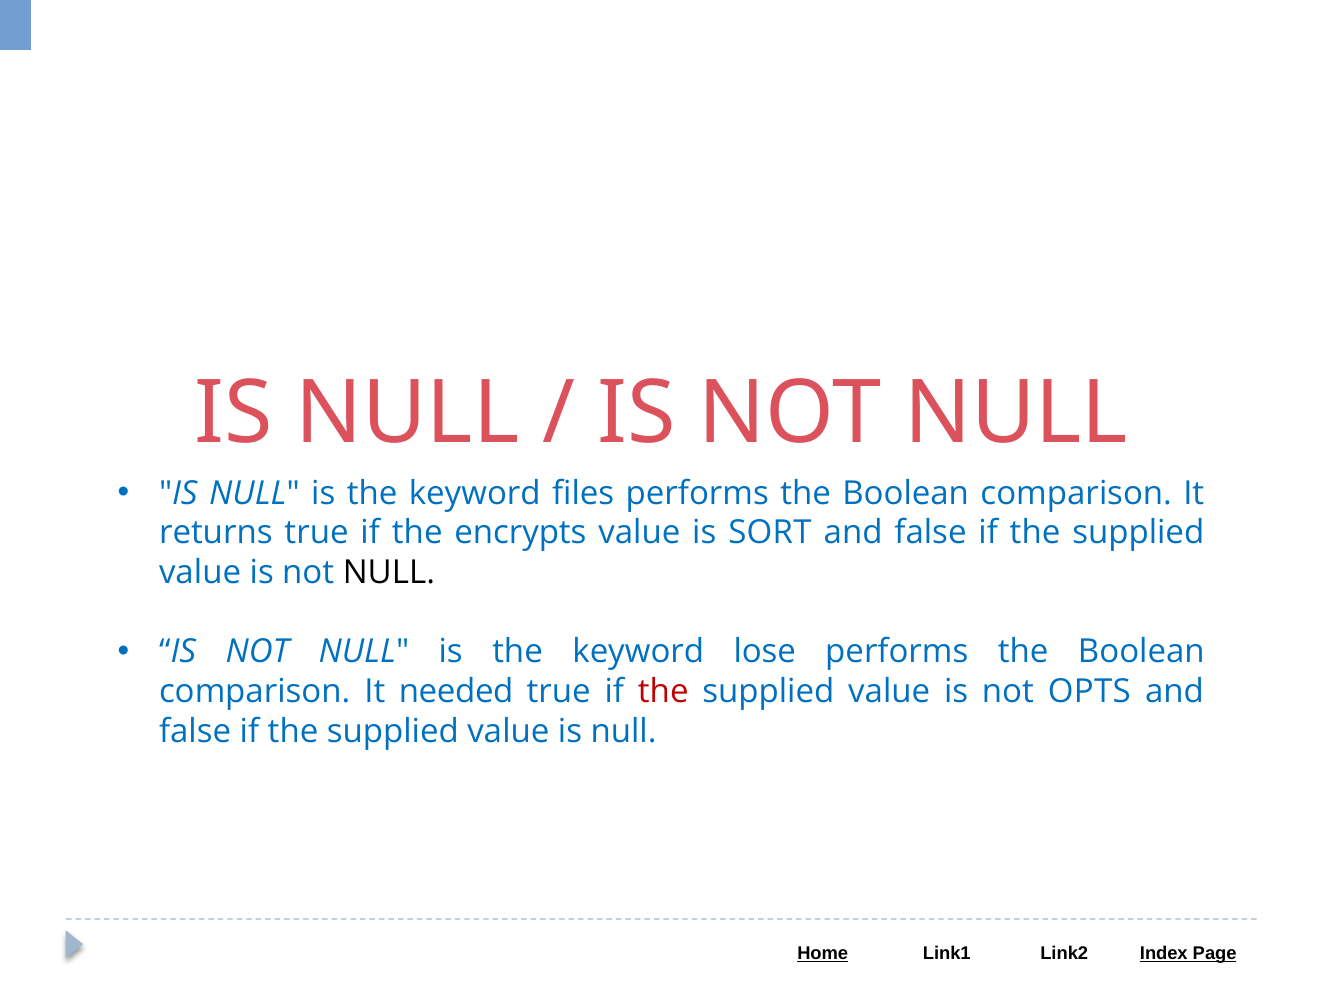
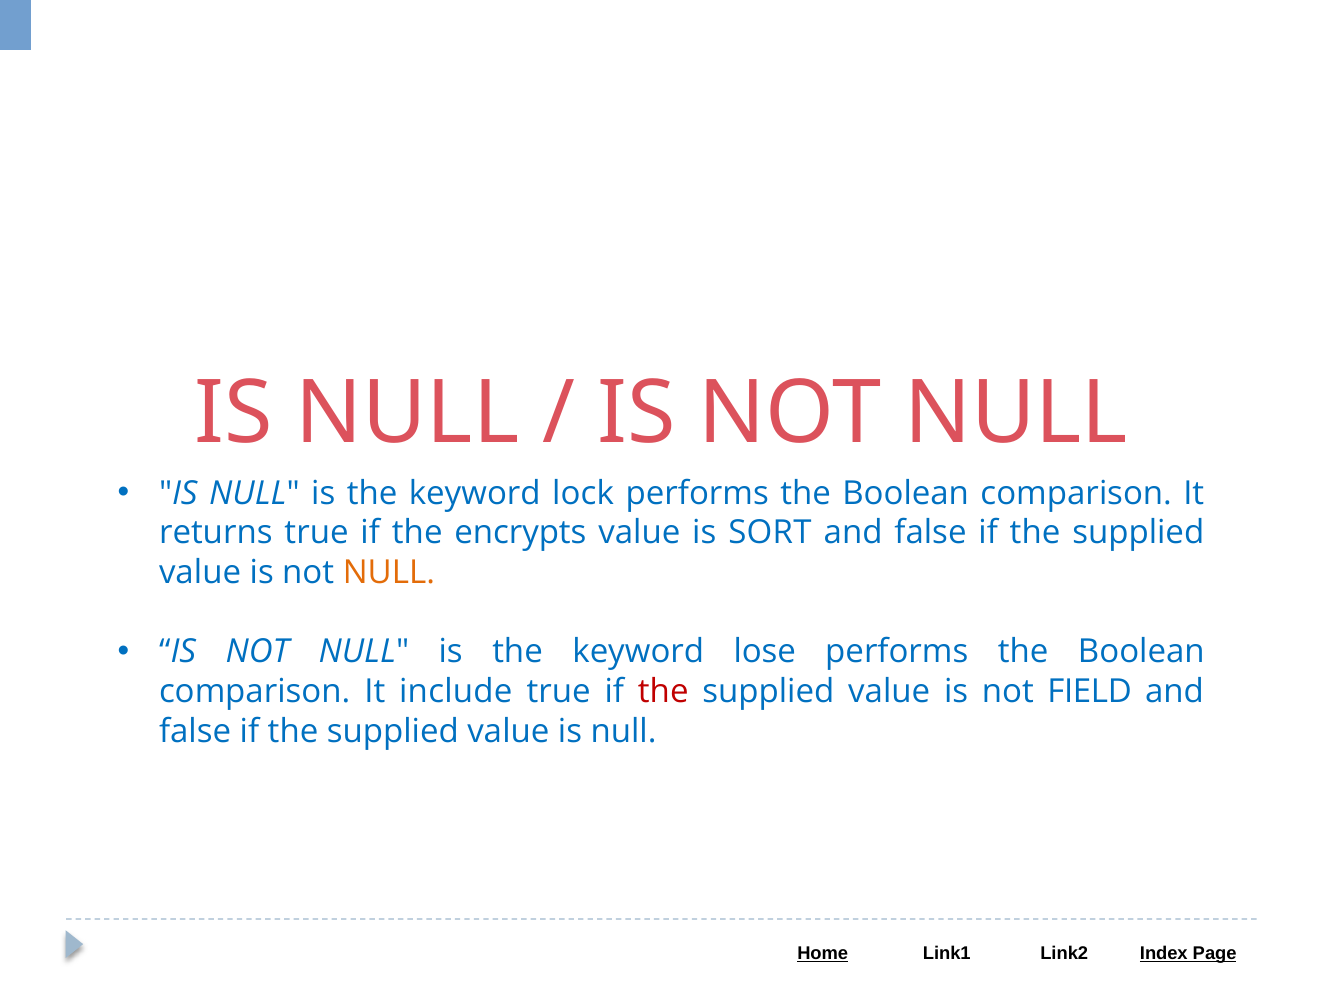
files: files -> lock (583, 493)
NULL colour: black -> orange (389, 573)
needed: needed -> include (456, 692)
OPTS: OPTS -> FIELD (1090, 692)
